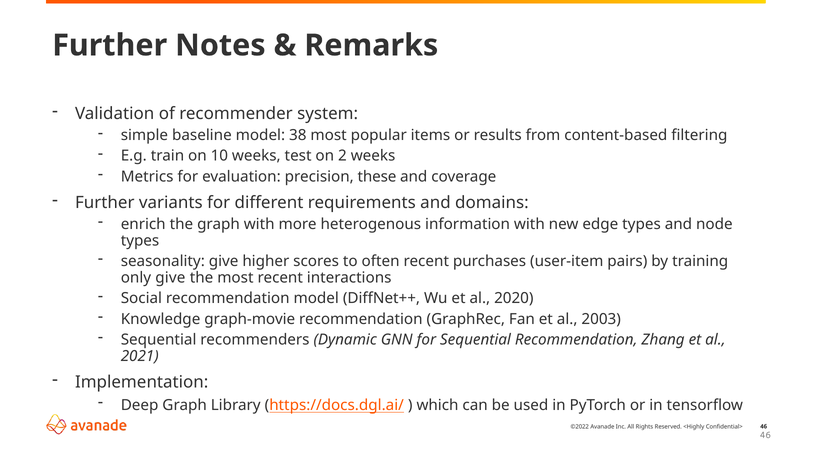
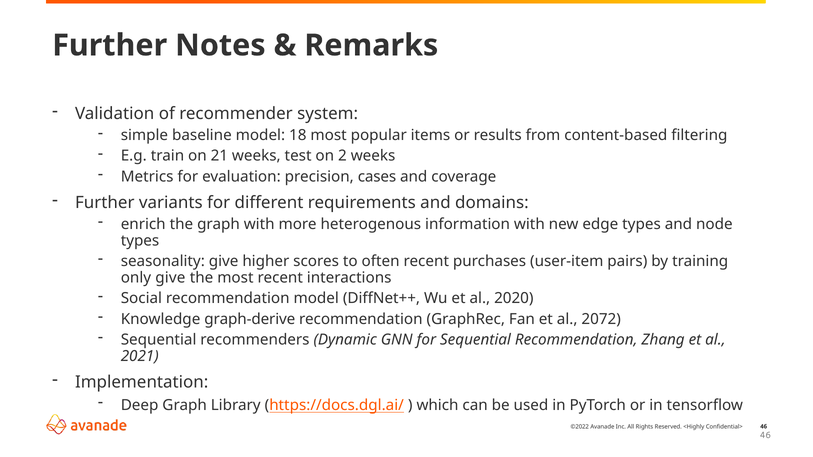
38: 38 -> 18 (298, 135)
10: 10 -> 21 (219, 156)
these: these -> cases (377, 177)
graph-movie: graph-movie -> graph-derive (250, 319)
2003: 2003 -> 2072 (601, 319)
